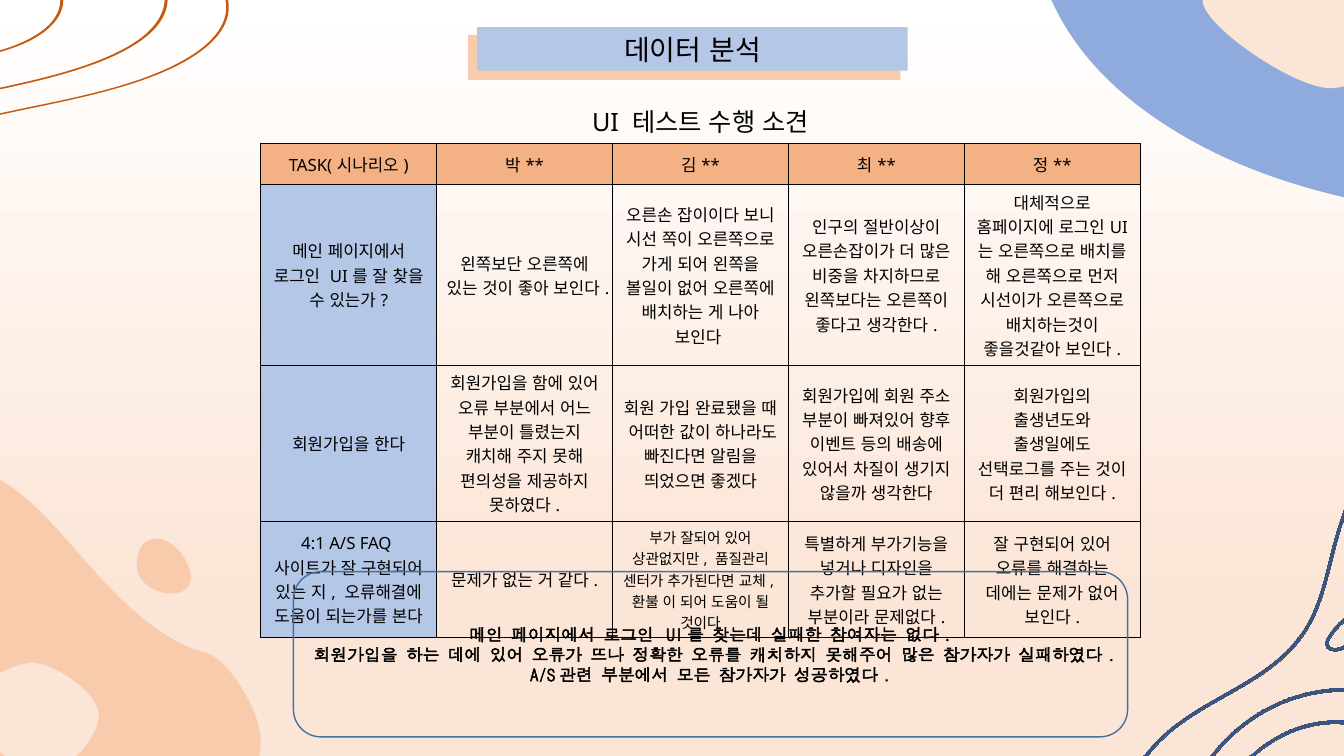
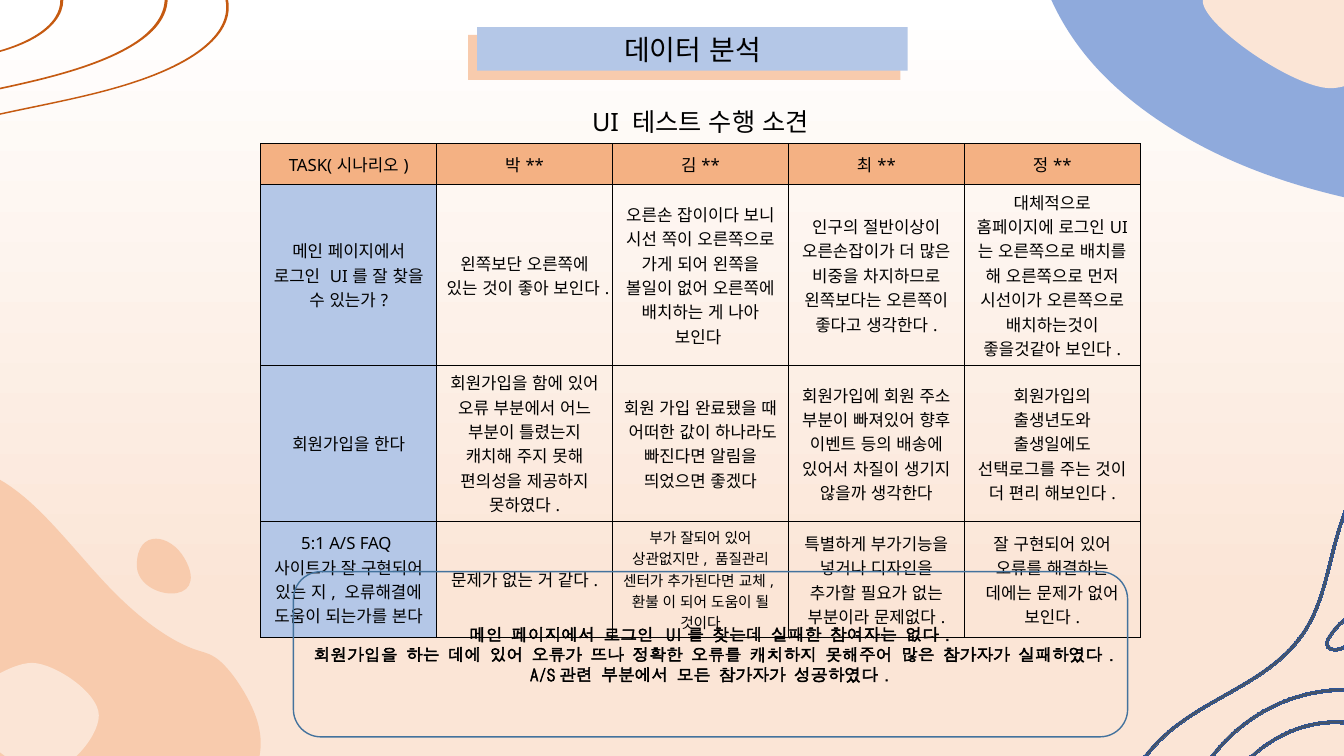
4:1: 4:1 -> 5:1 (313, 544)
